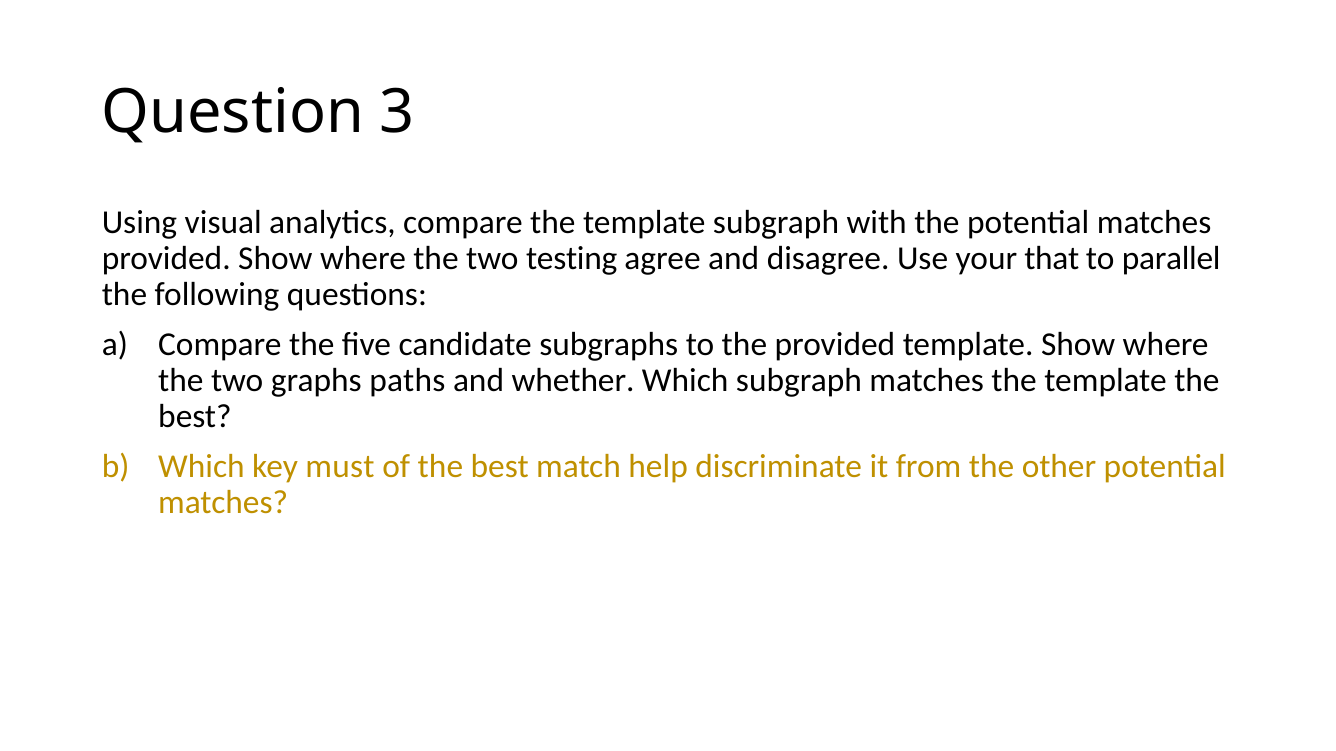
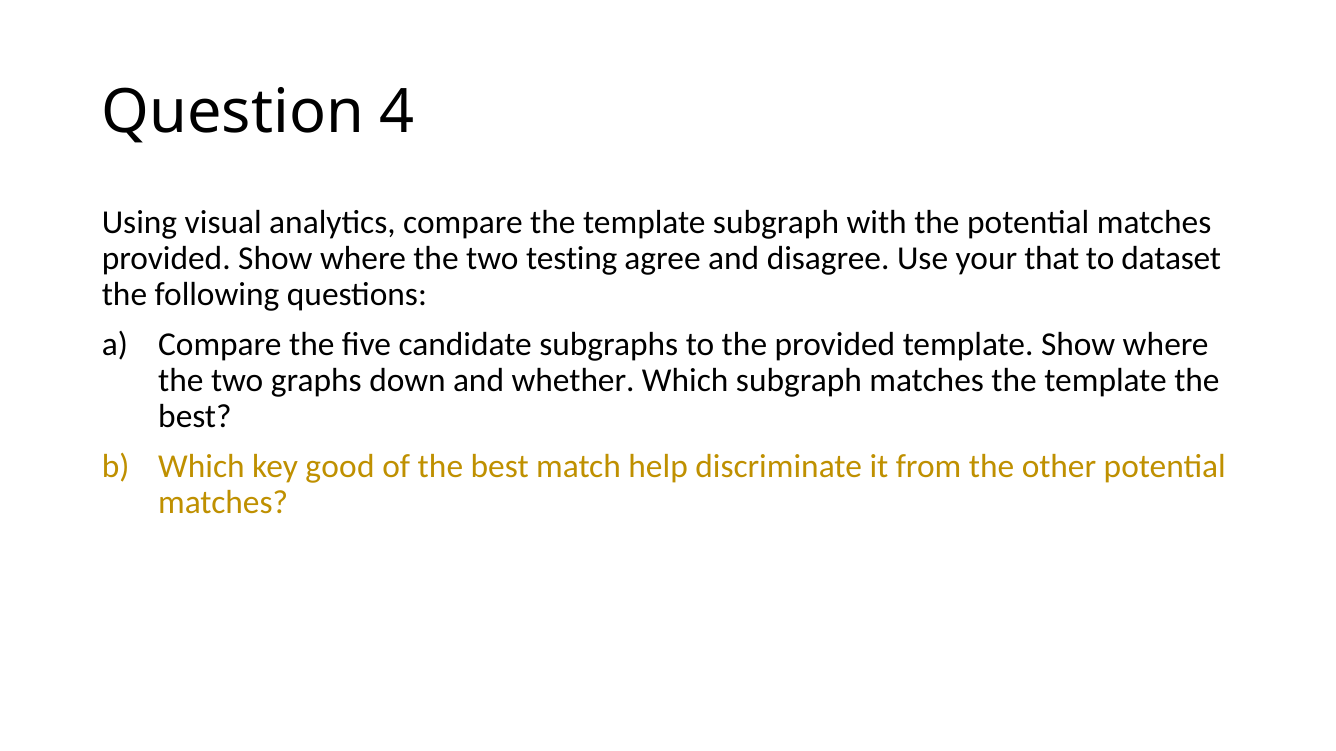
3: 3 -> 4 (397, 112)
parallel: parallel -> dataset (1171, 259)
paths: paths -> down (407, 381)
must: must -> good (340, 467)
